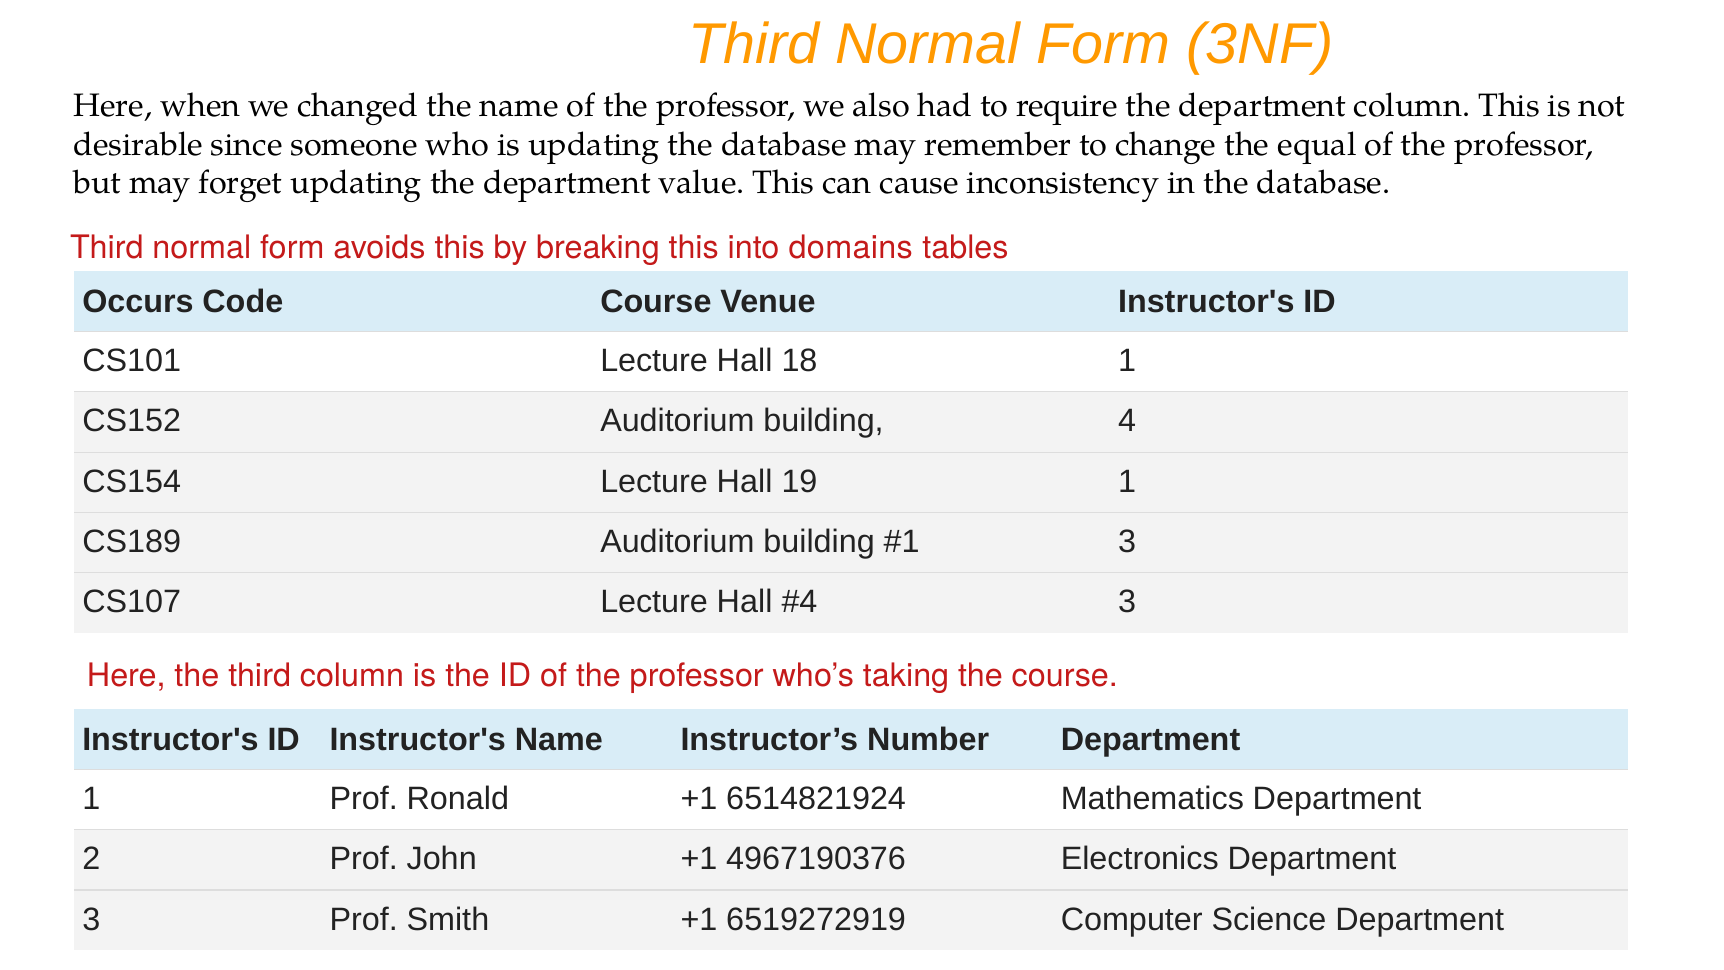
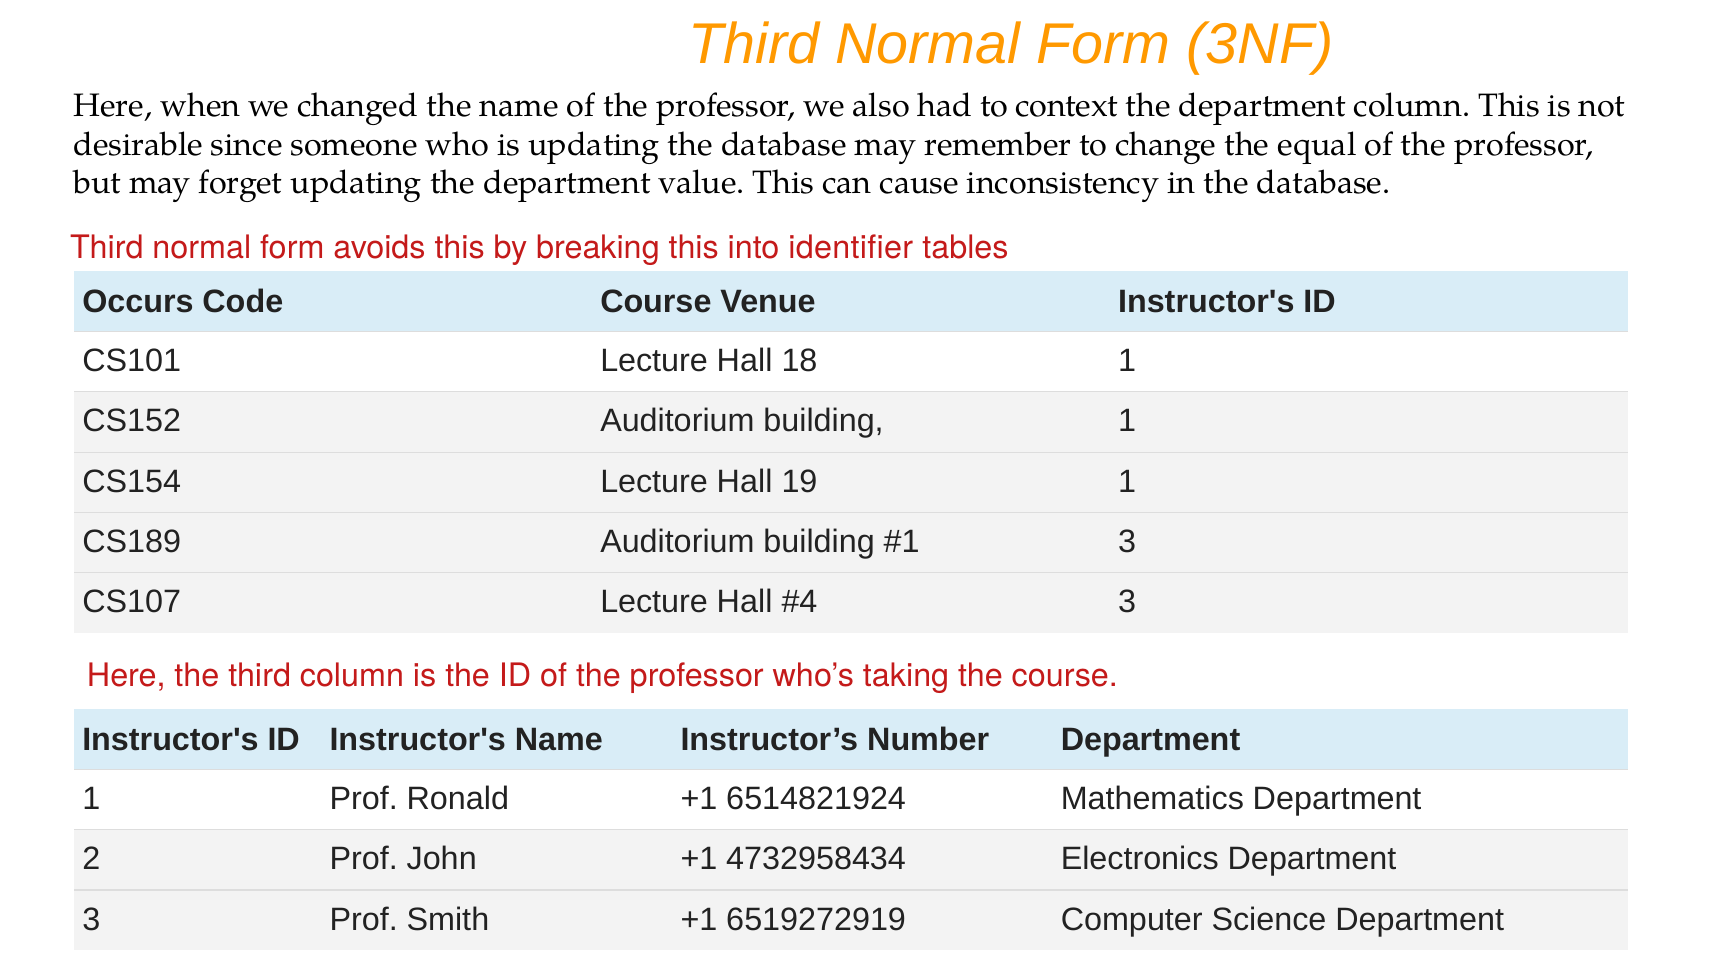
require: require -> context (1067, 106)
domains: domains -> identifier (851, 248)
building 4: 4 -> 1 (1127, 421)
4967190376: 4967190376 -> 4732958434 (816, 859)
